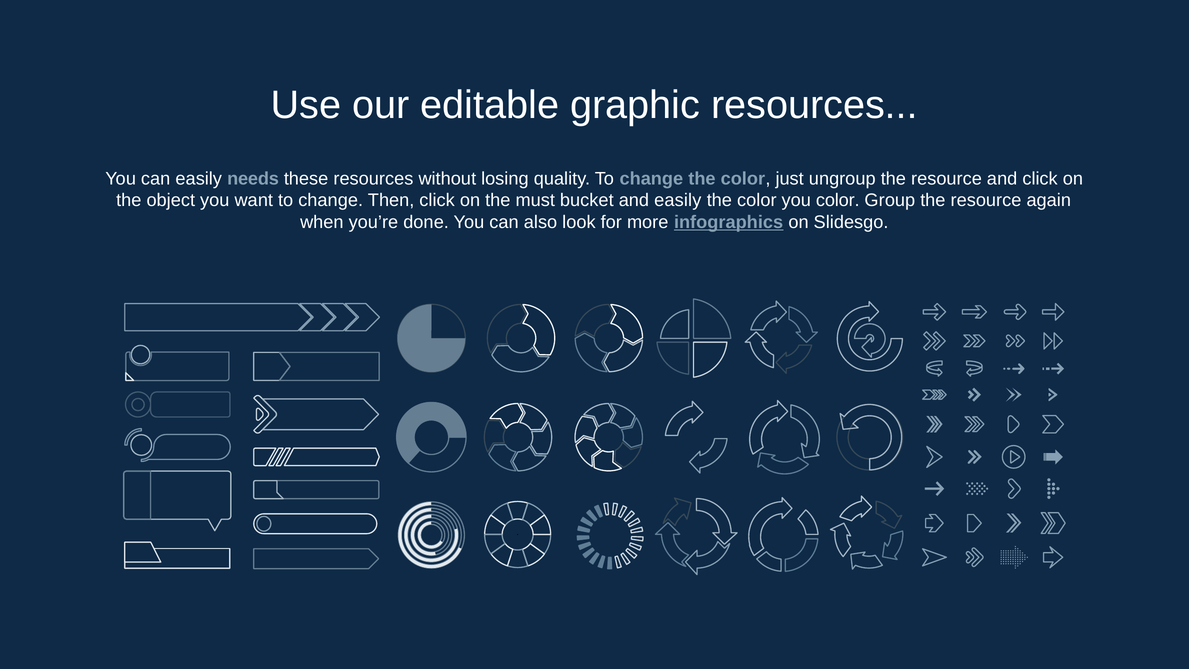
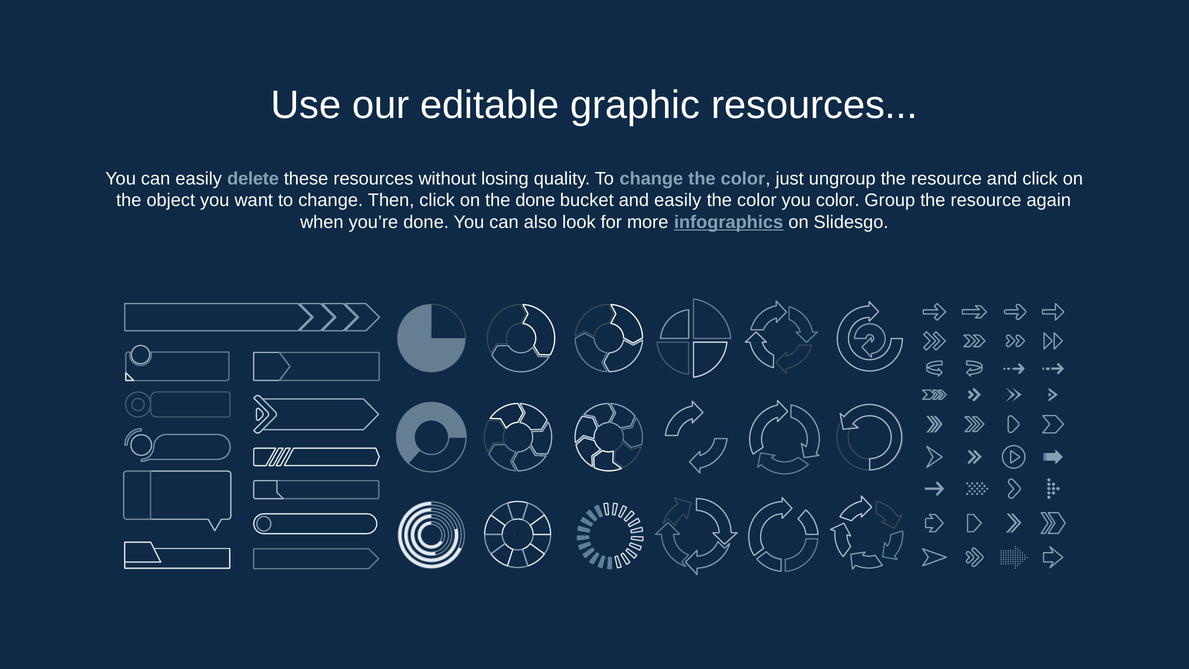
needs: needs -> delete (253, 179)
the must: must -> done (535, 200)
